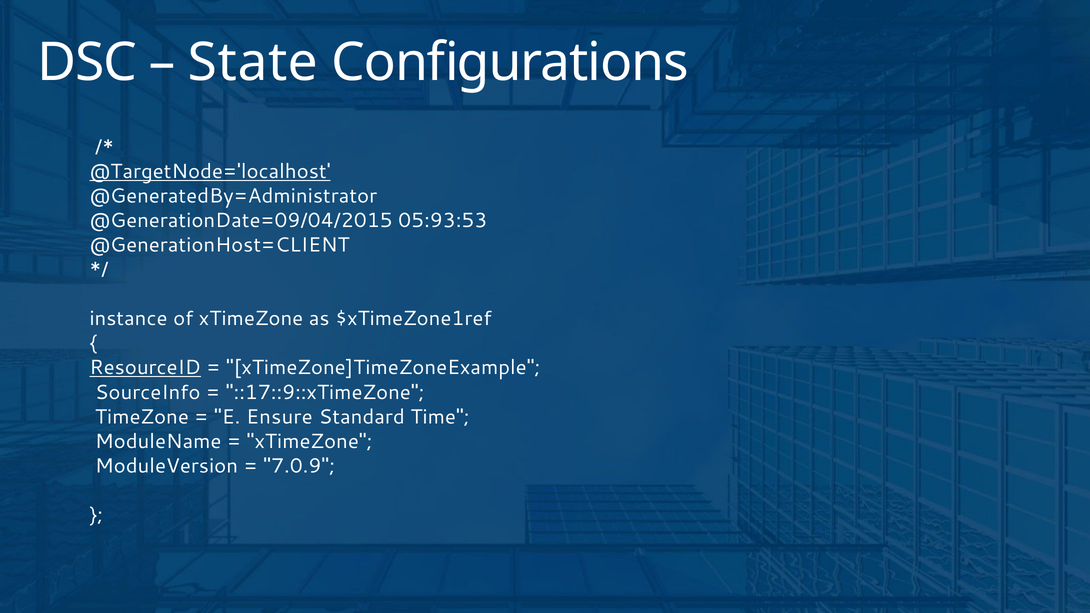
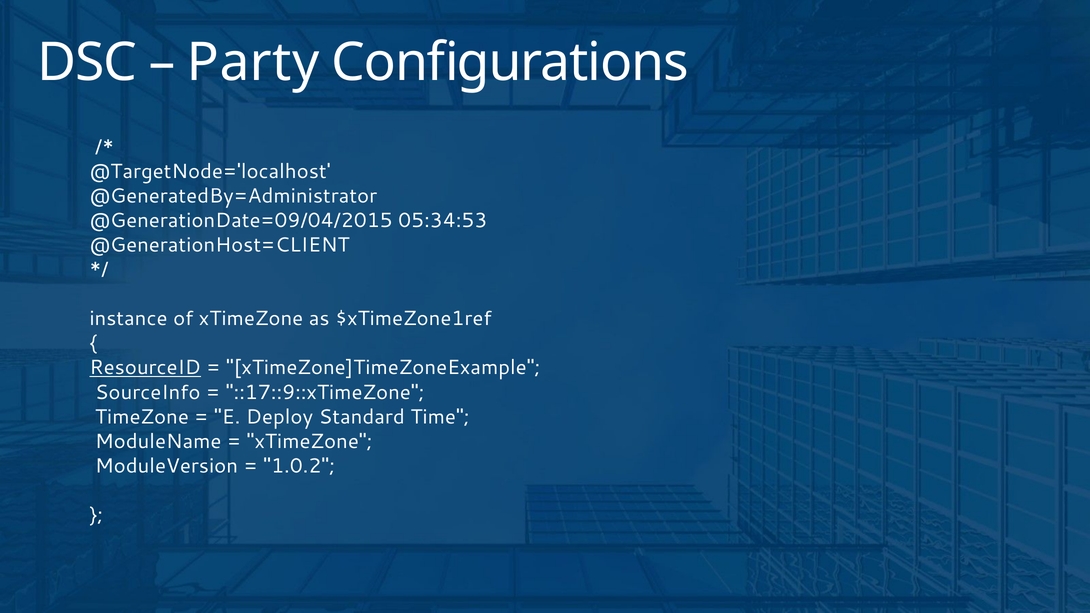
State: State -> Party (253, 63)
@TargetNode='localhost underline: present -> none (210, 172)
05:93:53: 05:93:53 -> 05:34:53 (443, 221)
Ensure: Ensure -> Deploy (280, 417)
7.0.9: 7.0.9 -> 1.0.2 (299, 466)
